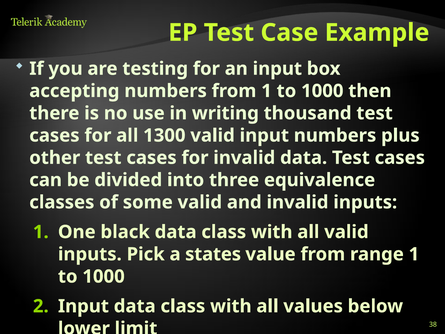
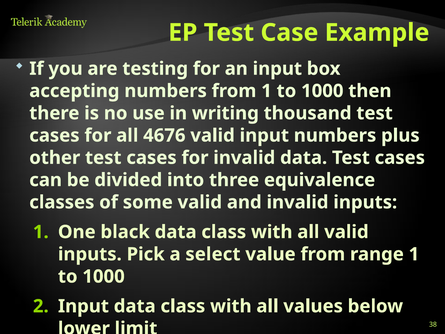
1300: 1300 -> 4676 (164, 135)
states: states -> select (213, 254)
